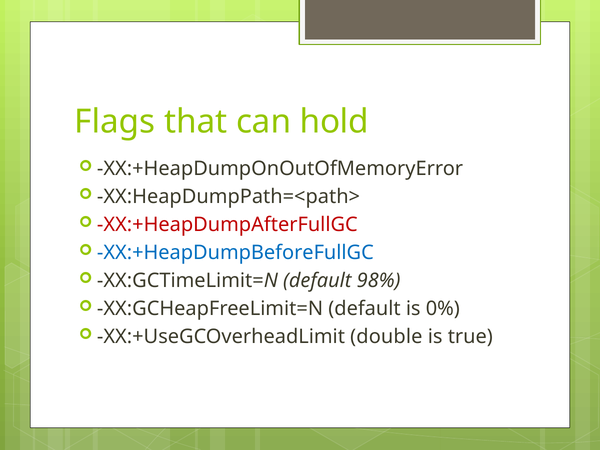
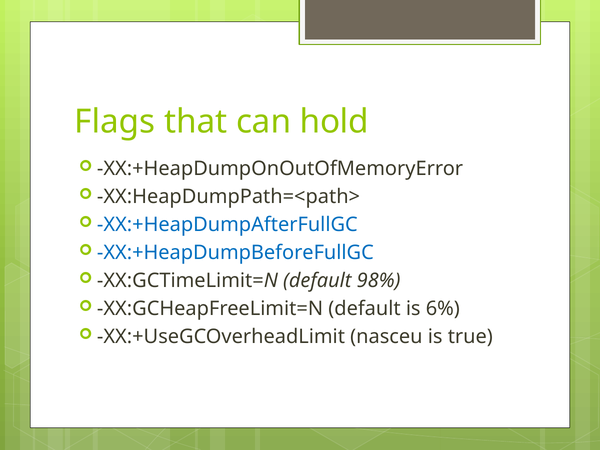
XX:+HeapDumpAfterFullGC colour: red -> blue (227, 225)
0%: 0% -> 6% (443, 309)
double: double -> nasceu (386, 337)
